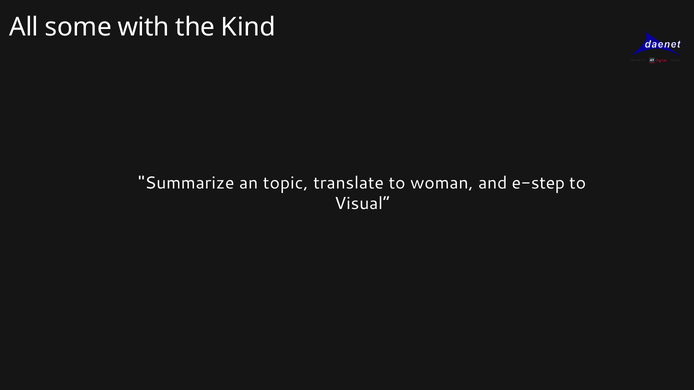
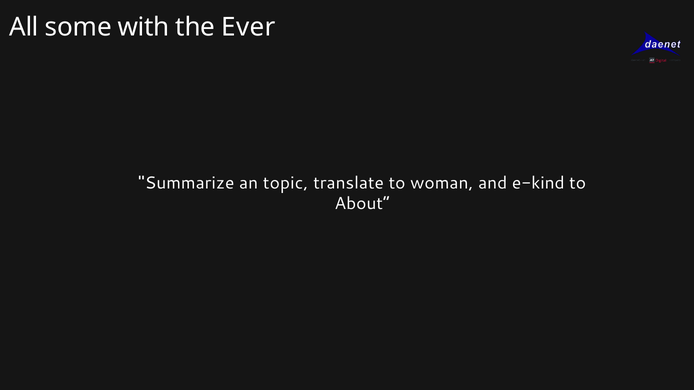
Kind: Kind -> Ever (248, 27)
e-step: e-step -> e-kind (538, 183)
Visual: Visual -> About (362, 204)
